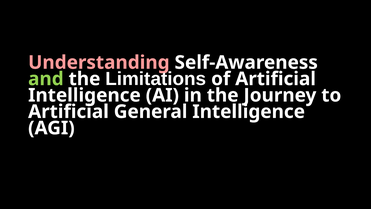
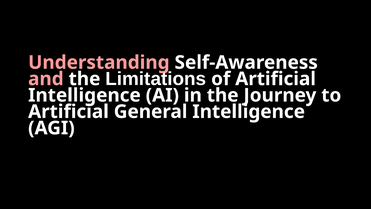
and colour: light green -> pink (46, 79)
